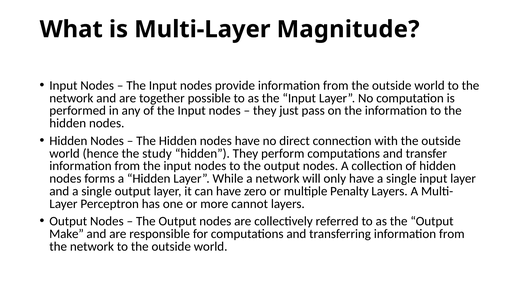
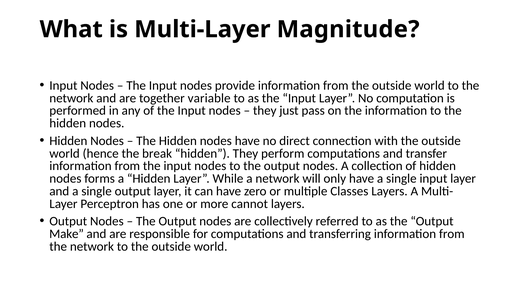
possible: possible -> variable (209, 98)
study: study -> break (157, 154)
Penalty: Penalty -> Classes (349, 192)
